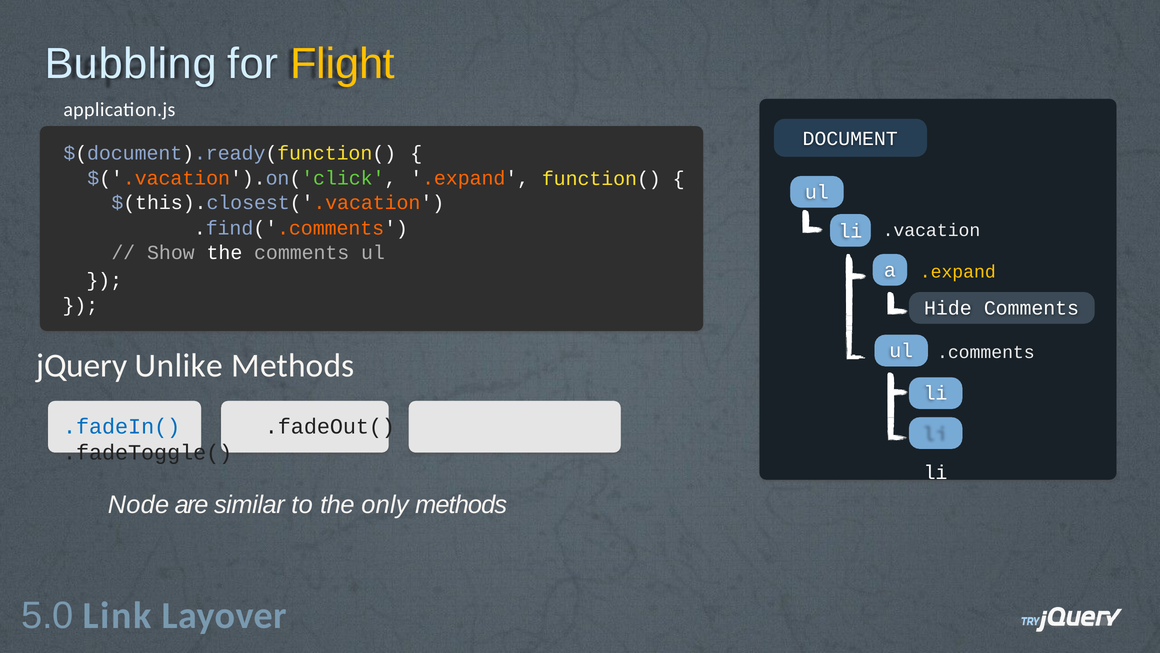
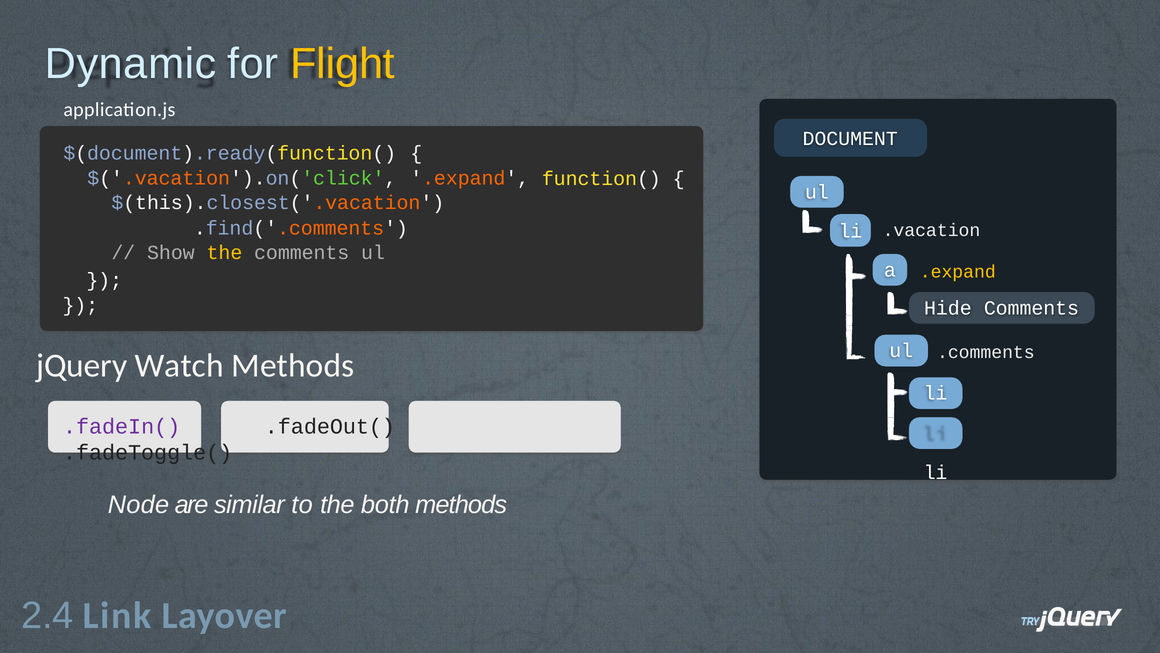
Bubbling: Bubbling -> Dynamic (131, 64)
the colour: white -> yellow (224, 253)
Unlike: Unlike -> Watch (179, 365)
.fadeIn( colour: blue -> purple (122, 426)
only: only -> both (385, 504)
5.0: 5.0 -> 2.4 (47, 615)
